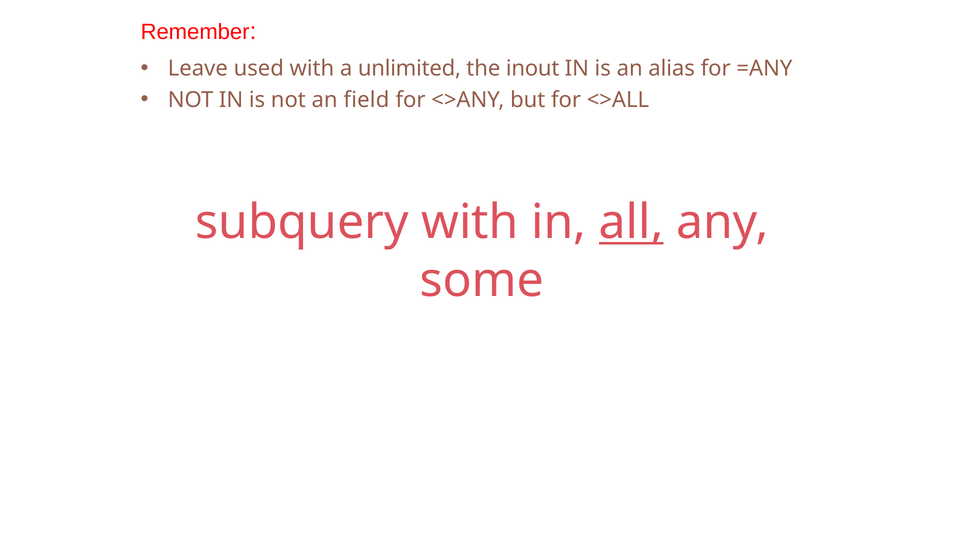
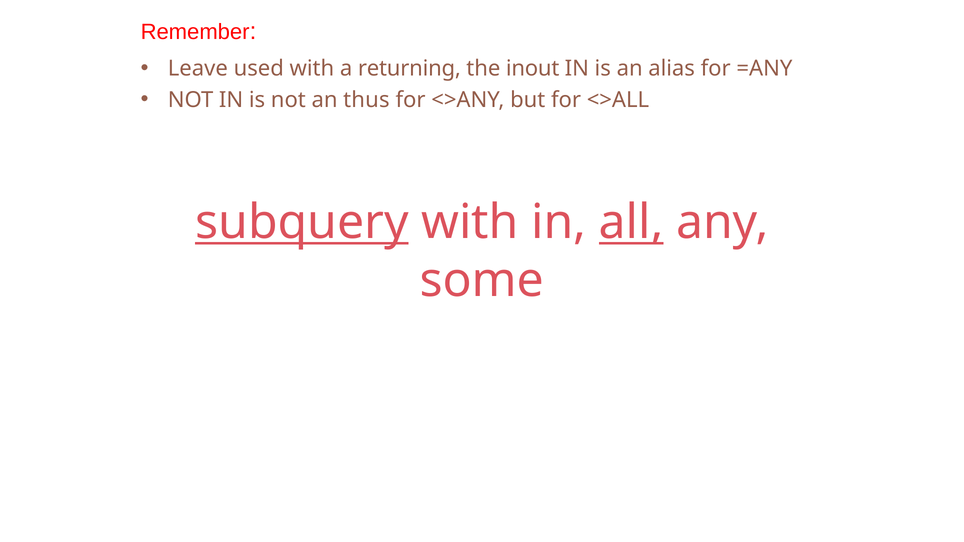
unlimited: unlimited -> returning (409, 69)
field: field -> thus (366, 100)
subquery underline: none -> present (302, 223)
